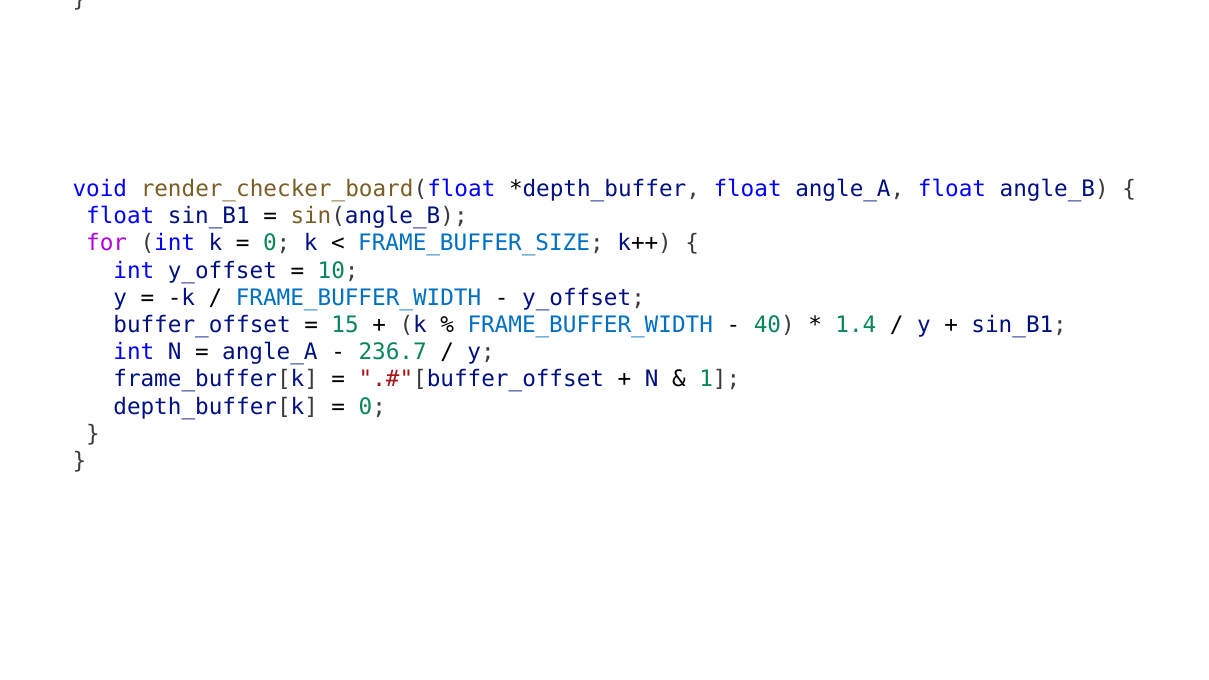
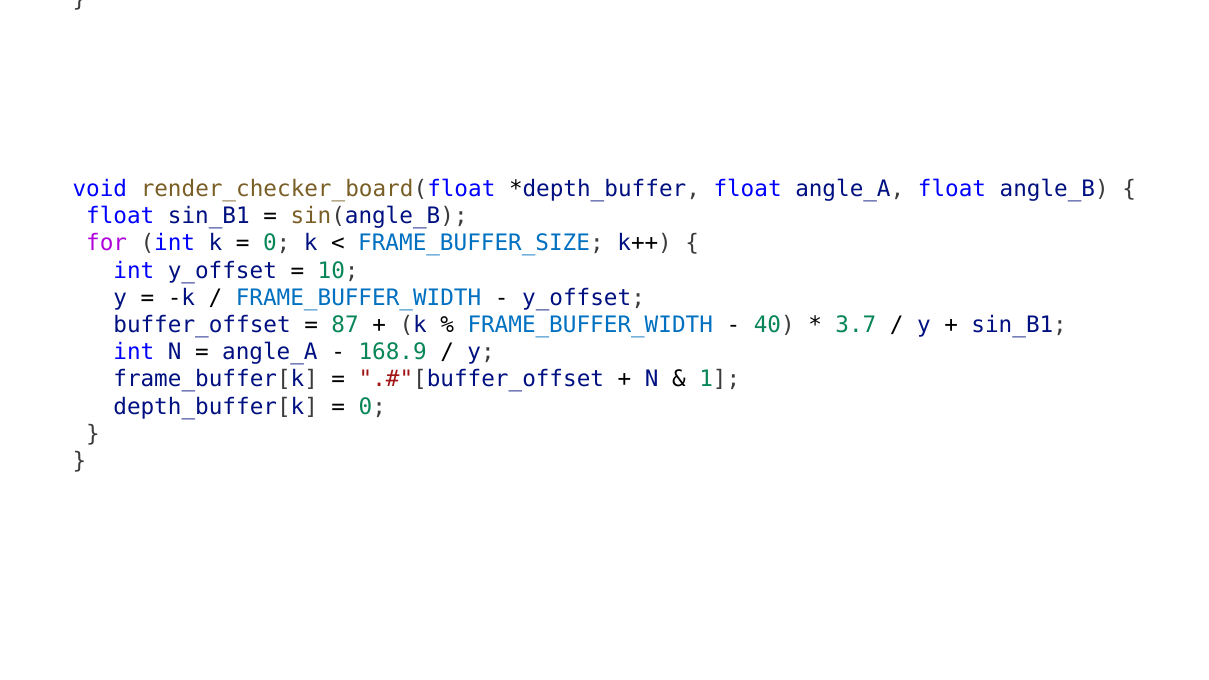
15: 15 -> 87 (345, 325)
1.4: 1.4 -> 3.7 (856, 325)
236.7: 236.7 -> 168.9 (393, 352)
